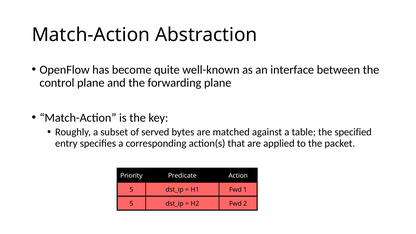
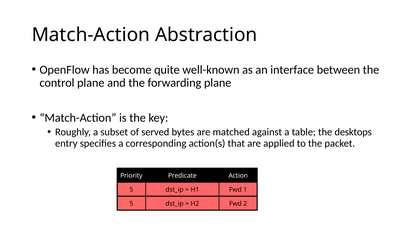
specified: specified -> desktops (353, 132)
